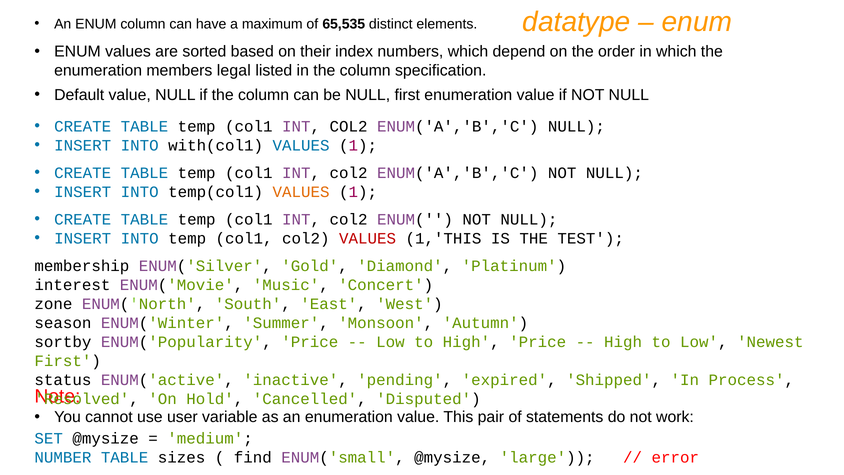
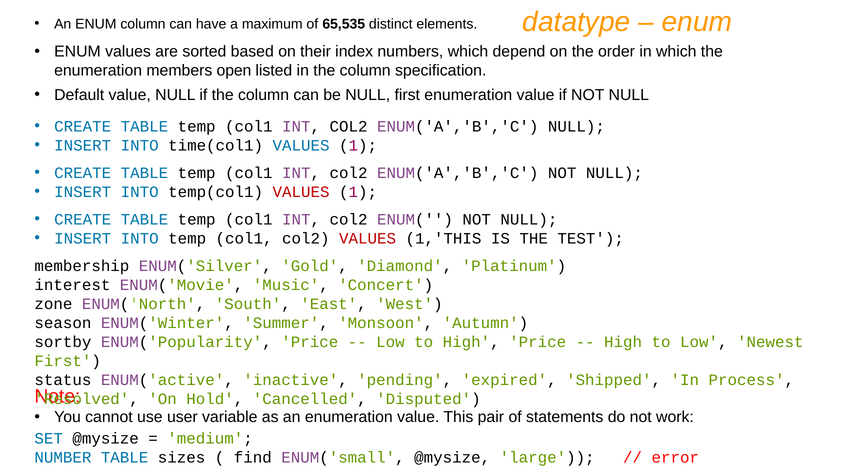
legal: legal -> open (234, 71)
with(col1: with(col1 -> time(col1 (216, 145)
VALUES colour: orange -> red (301, 192)
